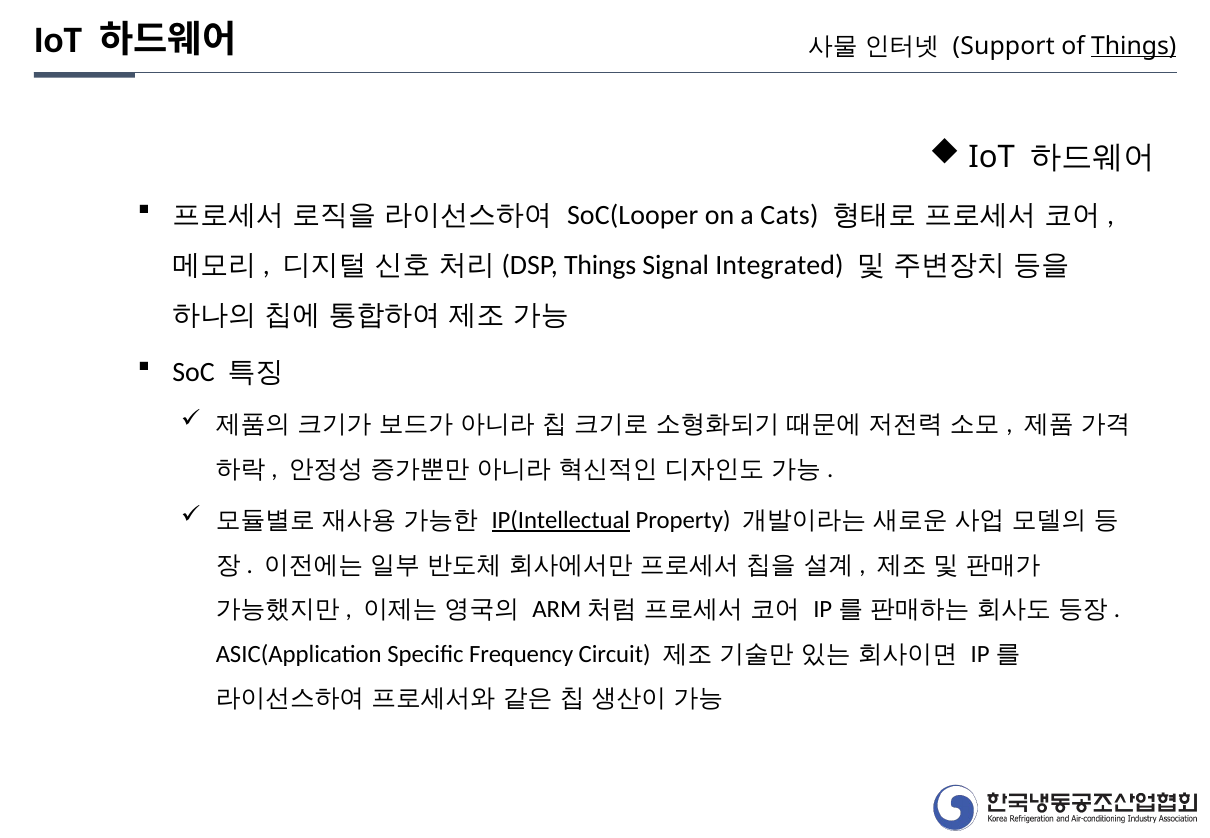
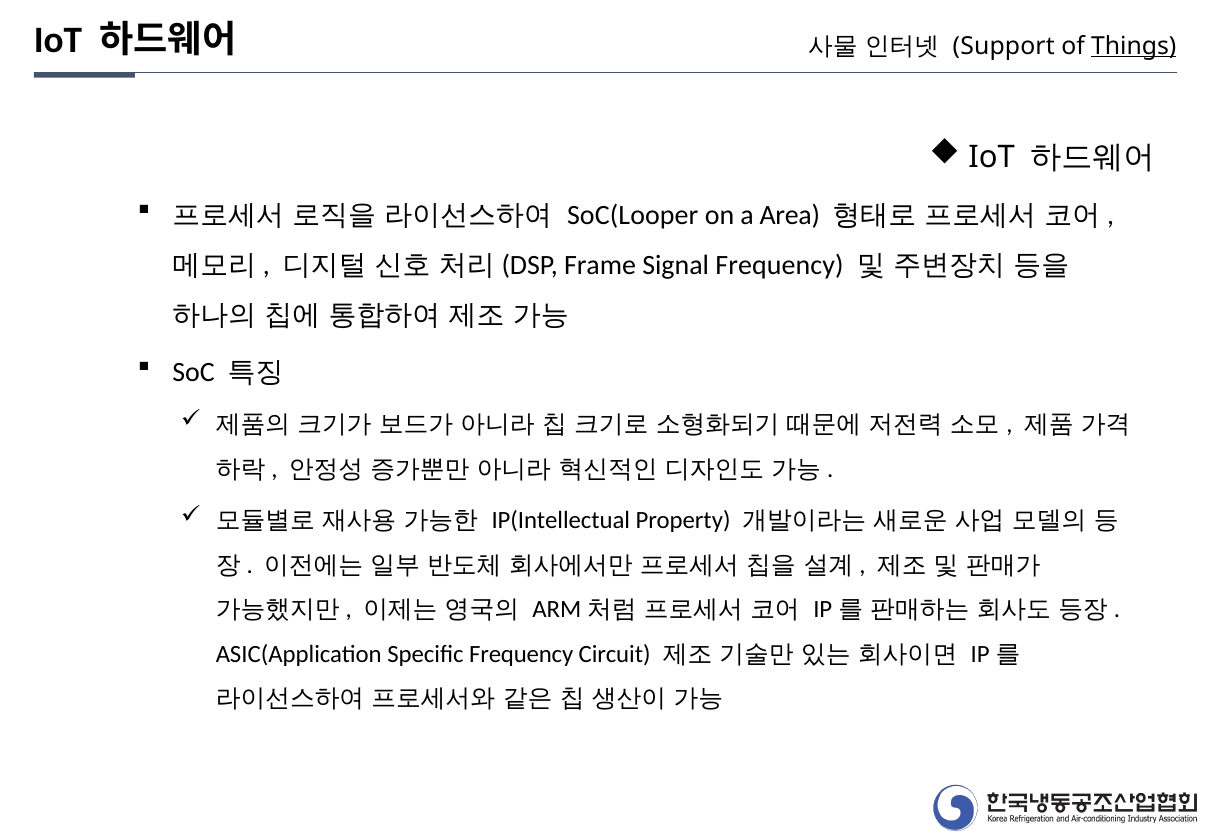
Cats: Cats -> Area (790, 215)
Things: Things -> Frame (600, 265)
Signal Integrated: Integrated -> Frequency (779, 265)
IP(Intellectual underline: present -> none (561, 520)
